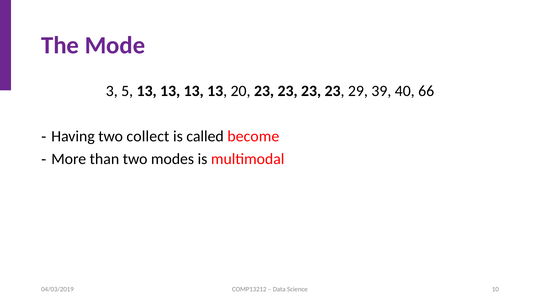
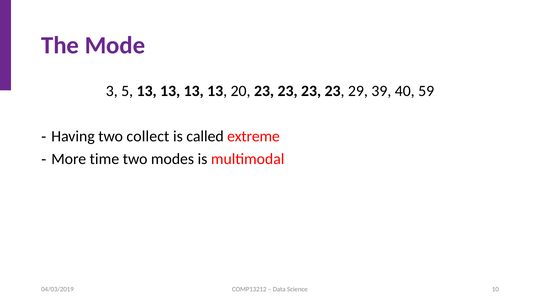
66: 66 -> 59 (426, 91)
become: become -> extreme (253, 137)
than: than -> time (104, 159)
